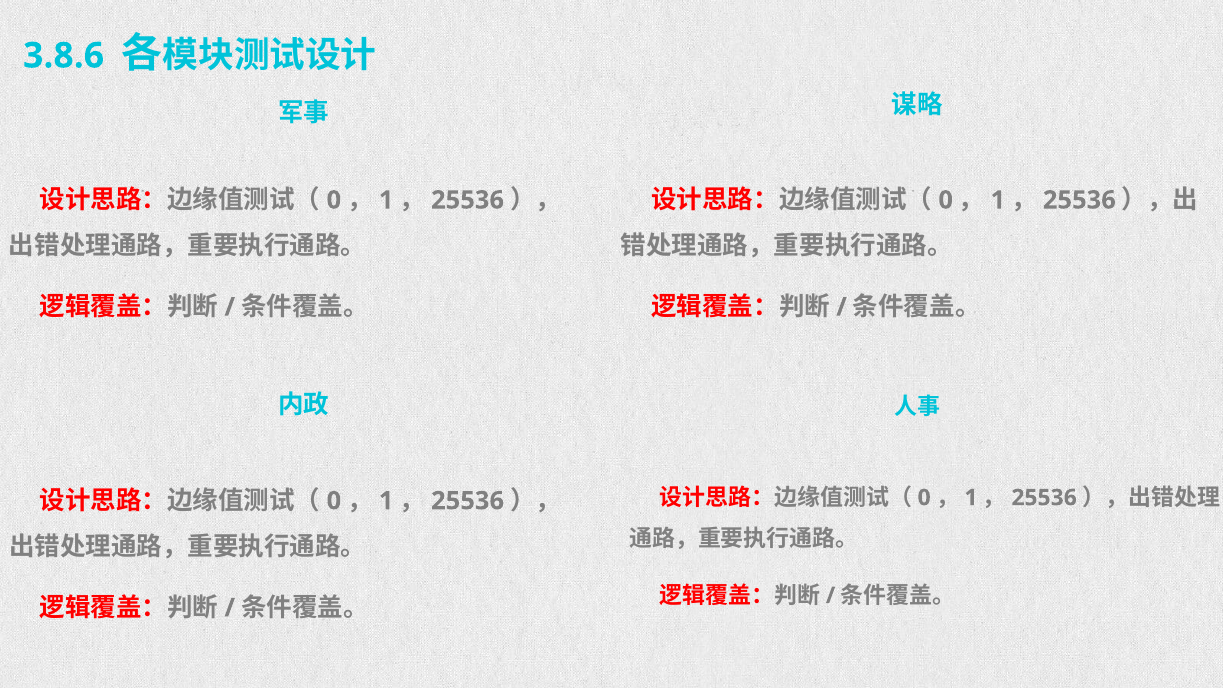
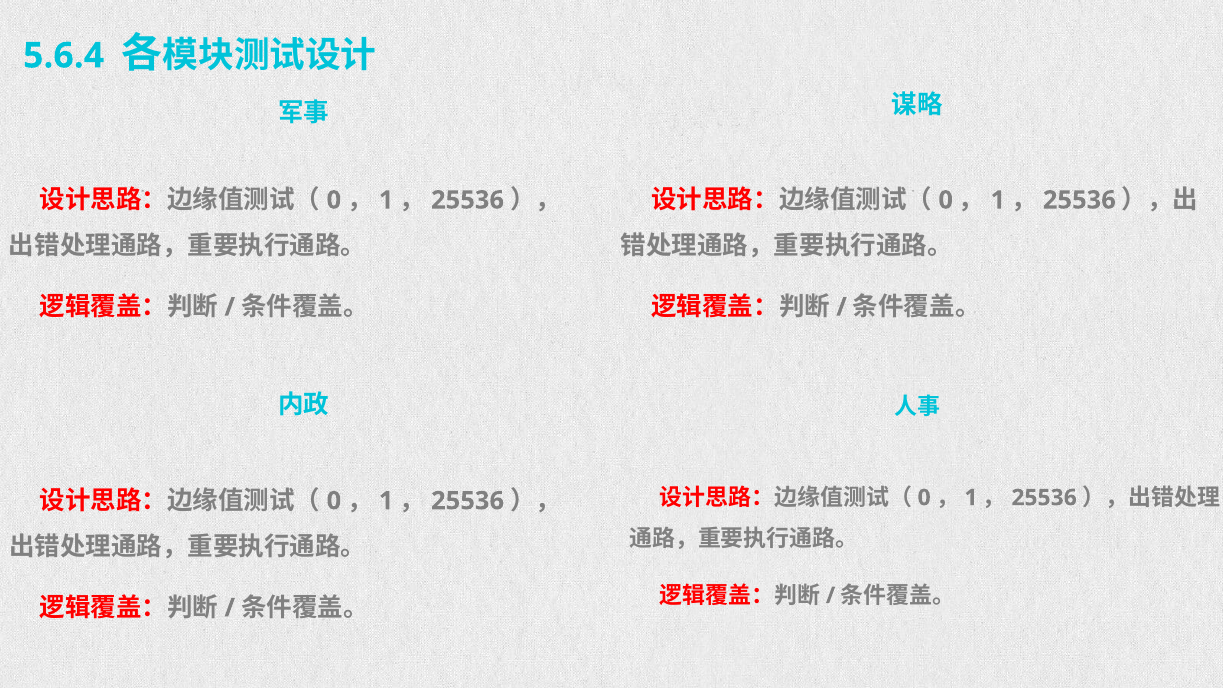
3.8.6: 3.8.6 -> 5.6.4 (64, 56)
